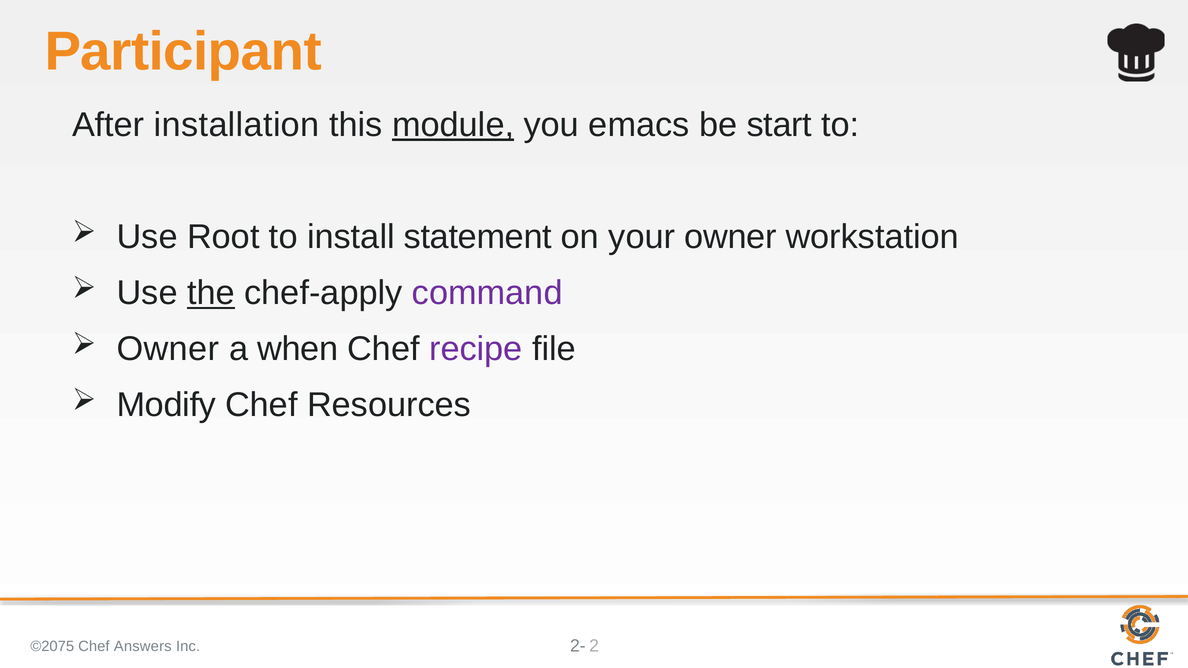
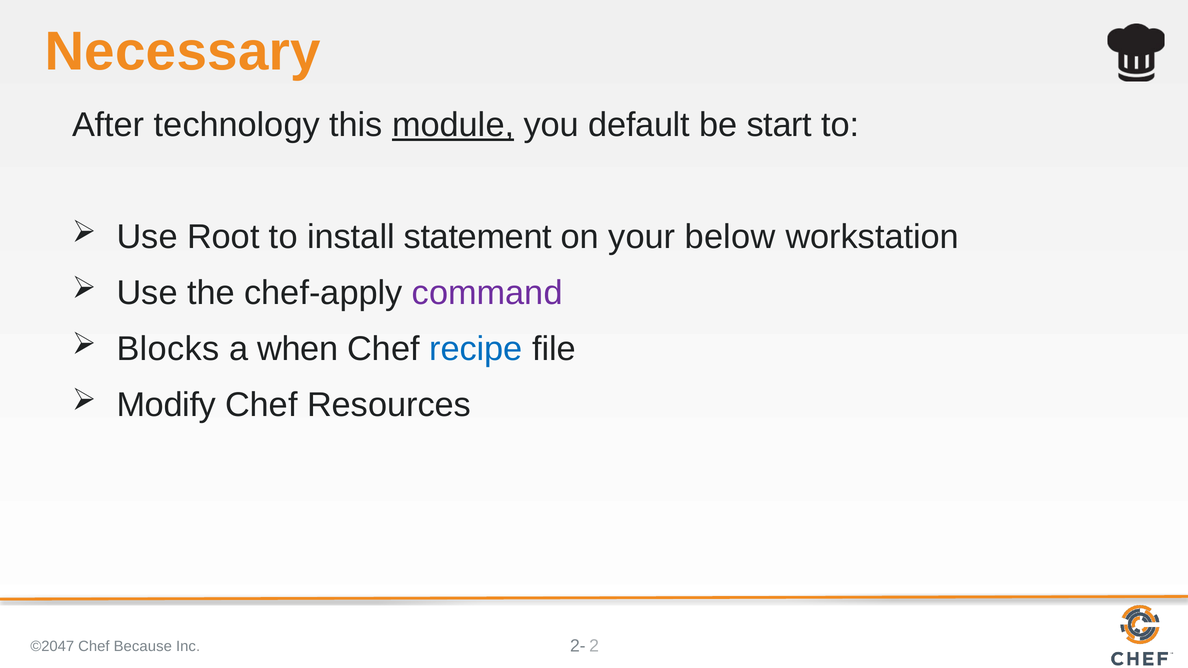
Participant: Participant -> Necessary (183, 52)
installation: installation -> technology (237, 125)
emacs: emacs -> default (639, 125)
your owner: owner -> below (730, 237)
the underline: present -> none (211, 293)
Owner: Owner -> Blocks (168, 349)
recipe colour: purple -> blue (476, 349)
©2075: ©2075 -> ©2047 (52, 647)
Answers: Answers -> Because (143, 647)
